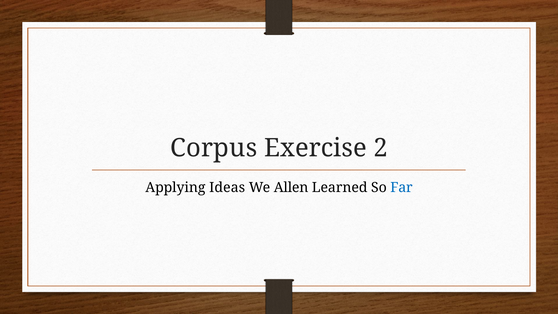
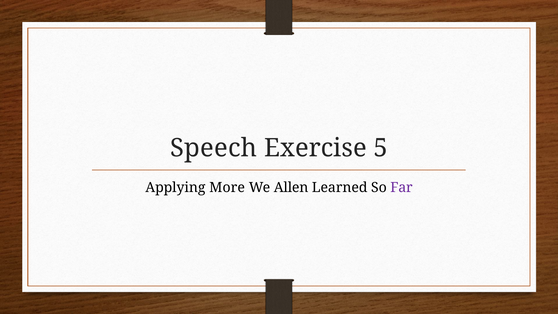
Corpus: Corpus -> Speech (214, 148)
2: 2 -> 5 (381, 148)
Ideas: Ideas -> More (227, 187)
Far colour: blue -> purple (401, 187)
